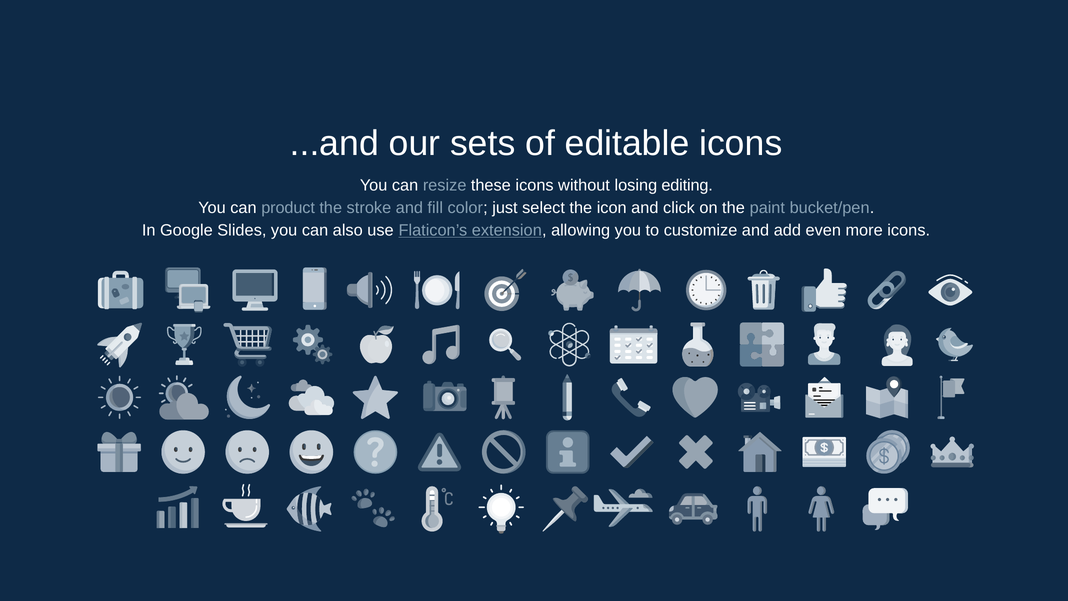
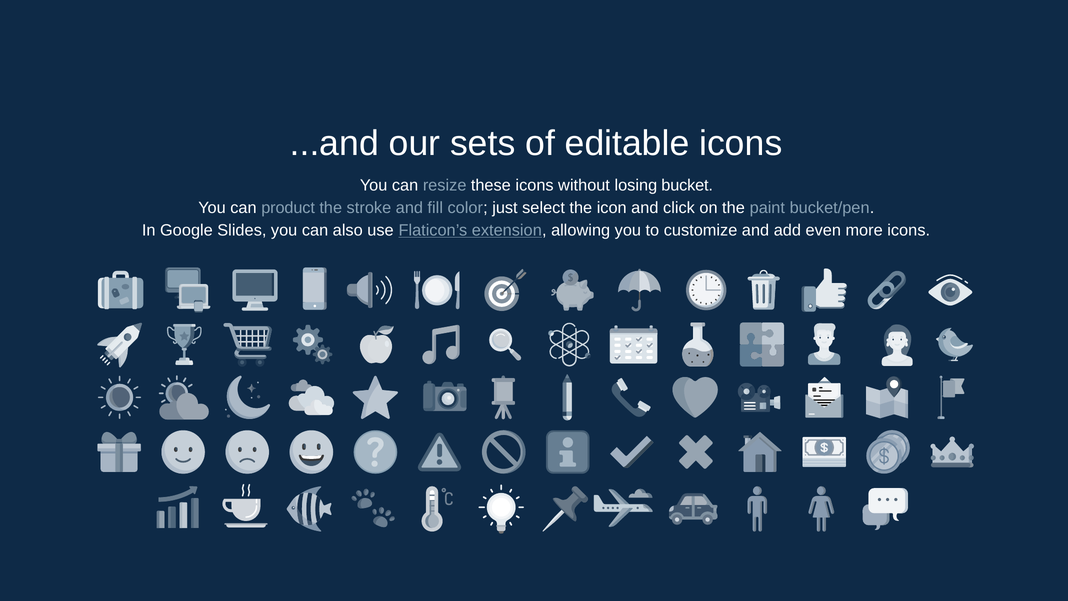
editing: editing -> bucket (687, 185)
